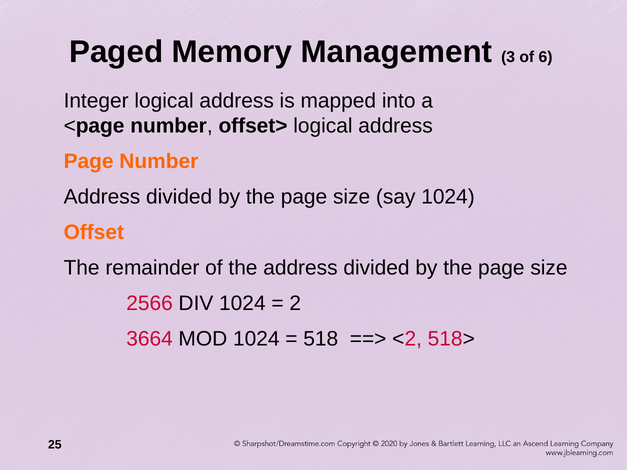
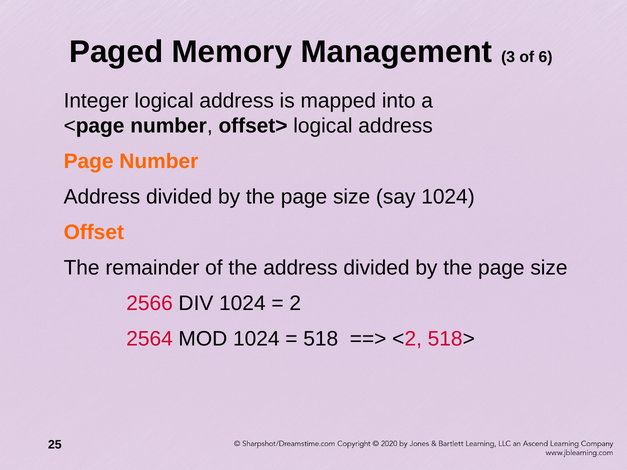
3664: 3664 -> 2564 (150, 339)
